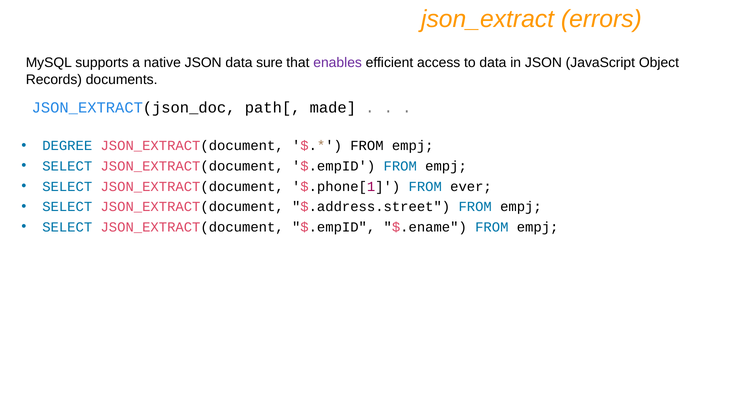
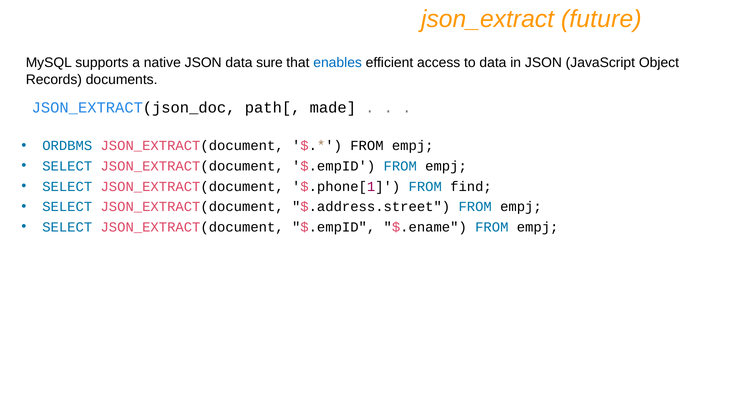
errors: errors -> future (601, 19)
enables colour: purple -> blue (338, 63)
DEGREE: DEGREE -> ORDBMS (67, 146)
ever: ever -> find (471, 187)
